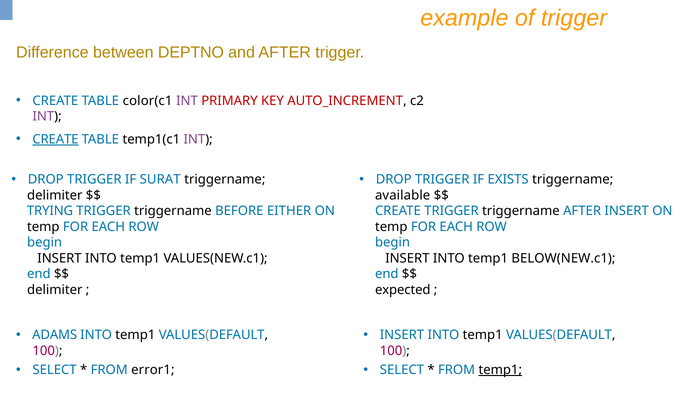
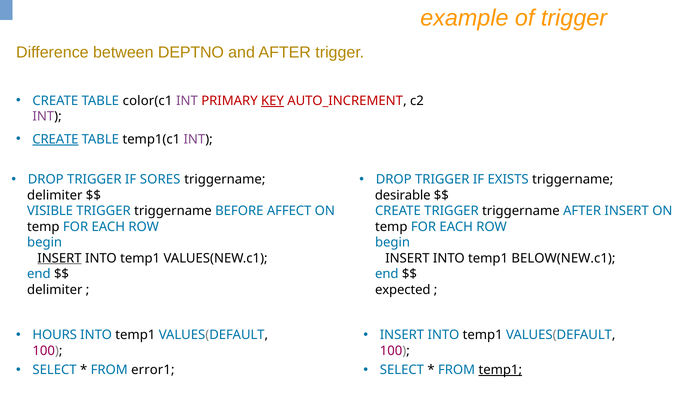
KEY underline: none -> present (272, 101)
SURAT: SURAT -> SORES (160, 179)
available: available -> desirable (403, 195)
TRYING: TRYING -> VISIBLE (50, 211)
EITHER: EITHER -> AFFECT (289, 211)
INSERT underline: none -> present (59, 258)
ADAMS: ADAMS -> HOURS (55, 335)
